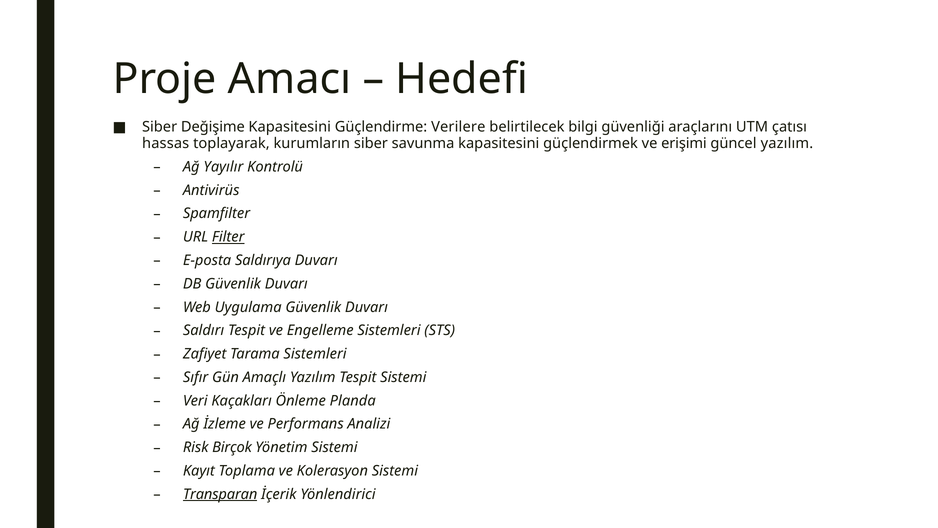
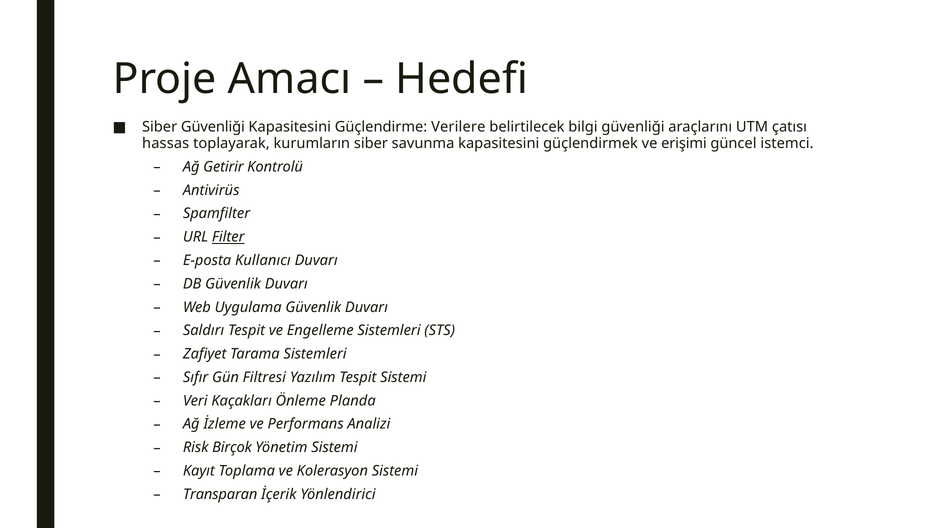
Siber Değişime: Değişime -> Güvenliği (213, 127)
güncel yazılım: yazılım -> istemci (787, 143)
Yayılır: Yayılır -> Getirir (223, 167)
Saldırıya: Saldırıya -> Kullanıcı (263, 260)
Amaçlı: Amaçlı -> Filtresi (264, 377)
Transparan underline: present -> none (220, 494)
